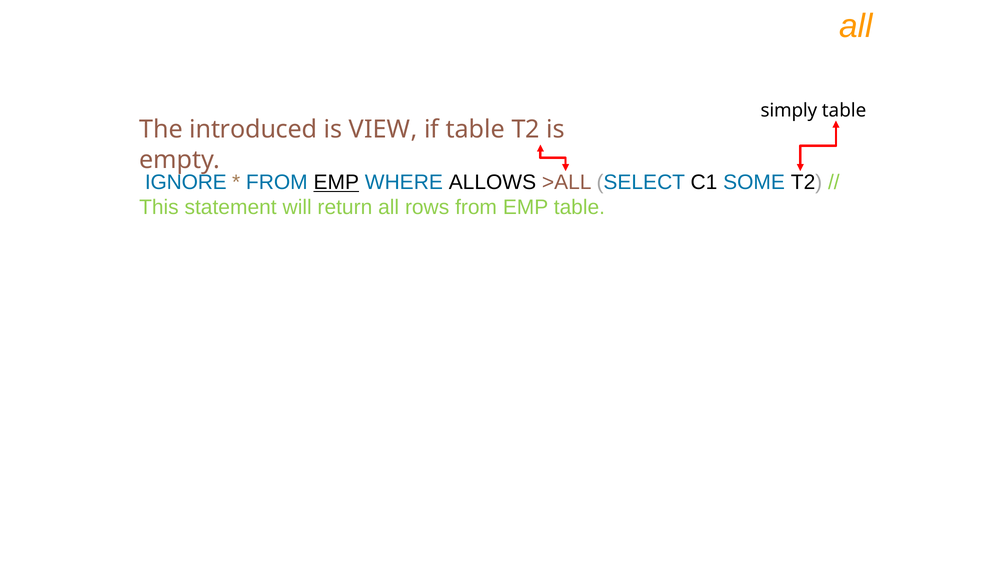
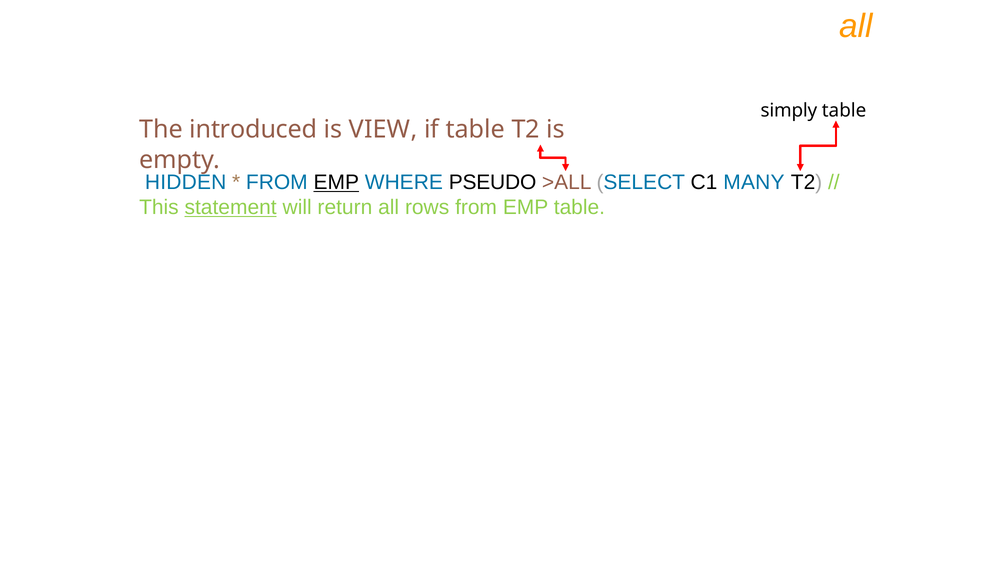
IGNORE: IGNORE -> HIDDEN (186, 182)
ALLOWS: ALLOWS -> PSEUDO (493, 182)
SOME: SOME -> MANY (754, 182)
statement underline: none -> present (231, 207)
